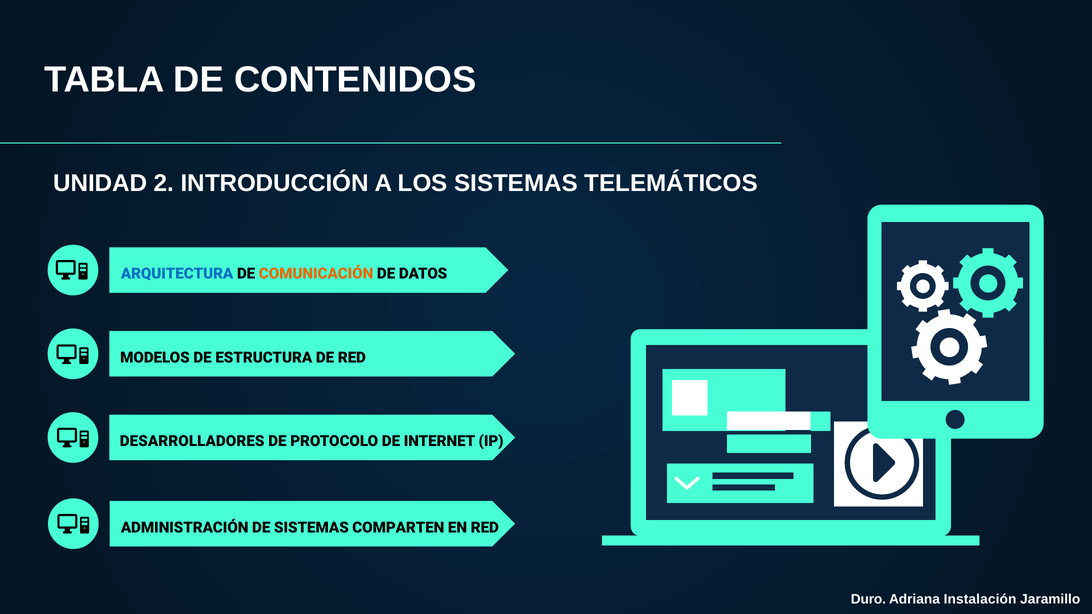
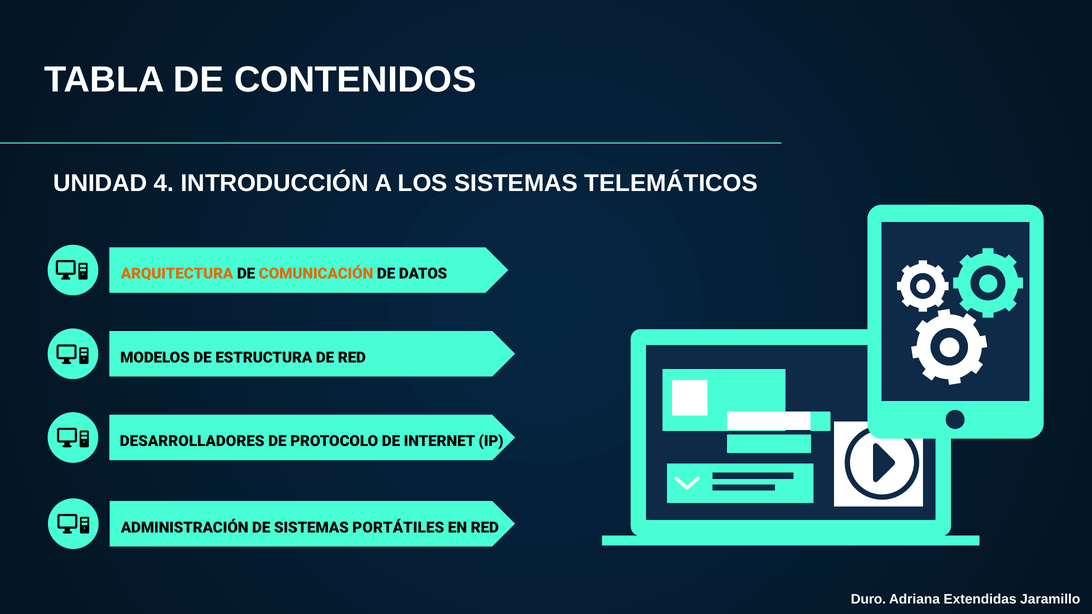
2: 2 -> 4 (164, 183)
ARQUITECTURA colour: blue -> orange (177, 274)
COMPARTEN: COMPARTEN -> PORTÁTILES (398, 528)
Instalación: Instalación -> Extendidas (980, 599)
